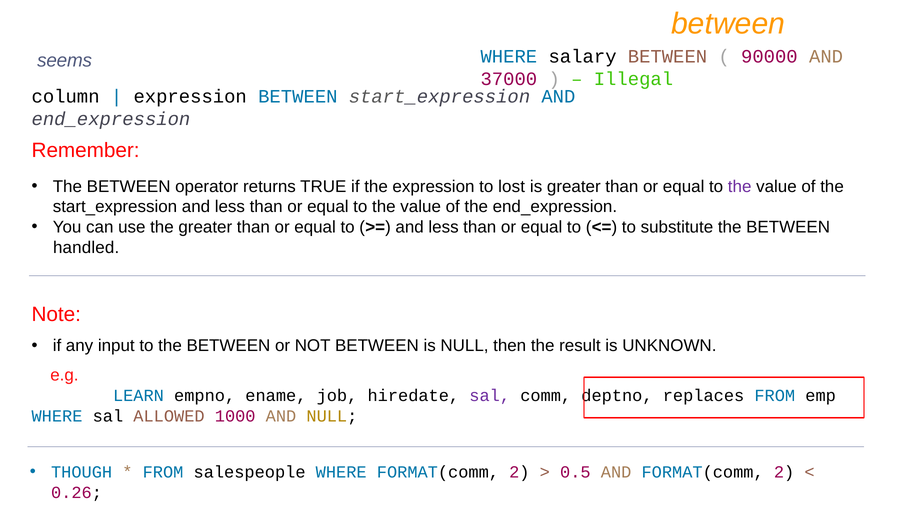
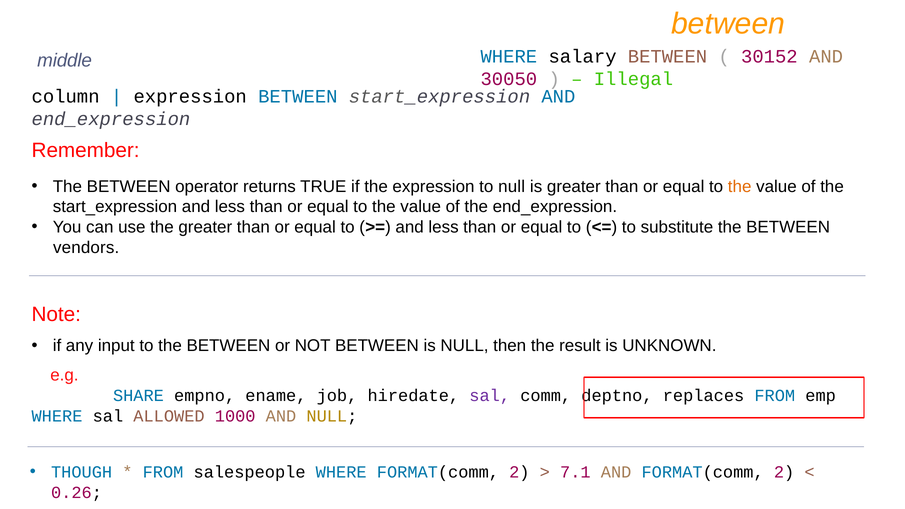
90000: 90000 -> 30152 (769, 57)
seems: seems -> middle (65, 61)
37000: 37000 -> 30050 (509, 79)
to lost: lost -> null (512, 186)
the colour: purple -> orange (740, 186)
handled: handled -> vendors (86, 248)
LEARN: LEARN -> SHARE (138, 396)
0.5: 0.5 -> 7.1 (575, 472)
